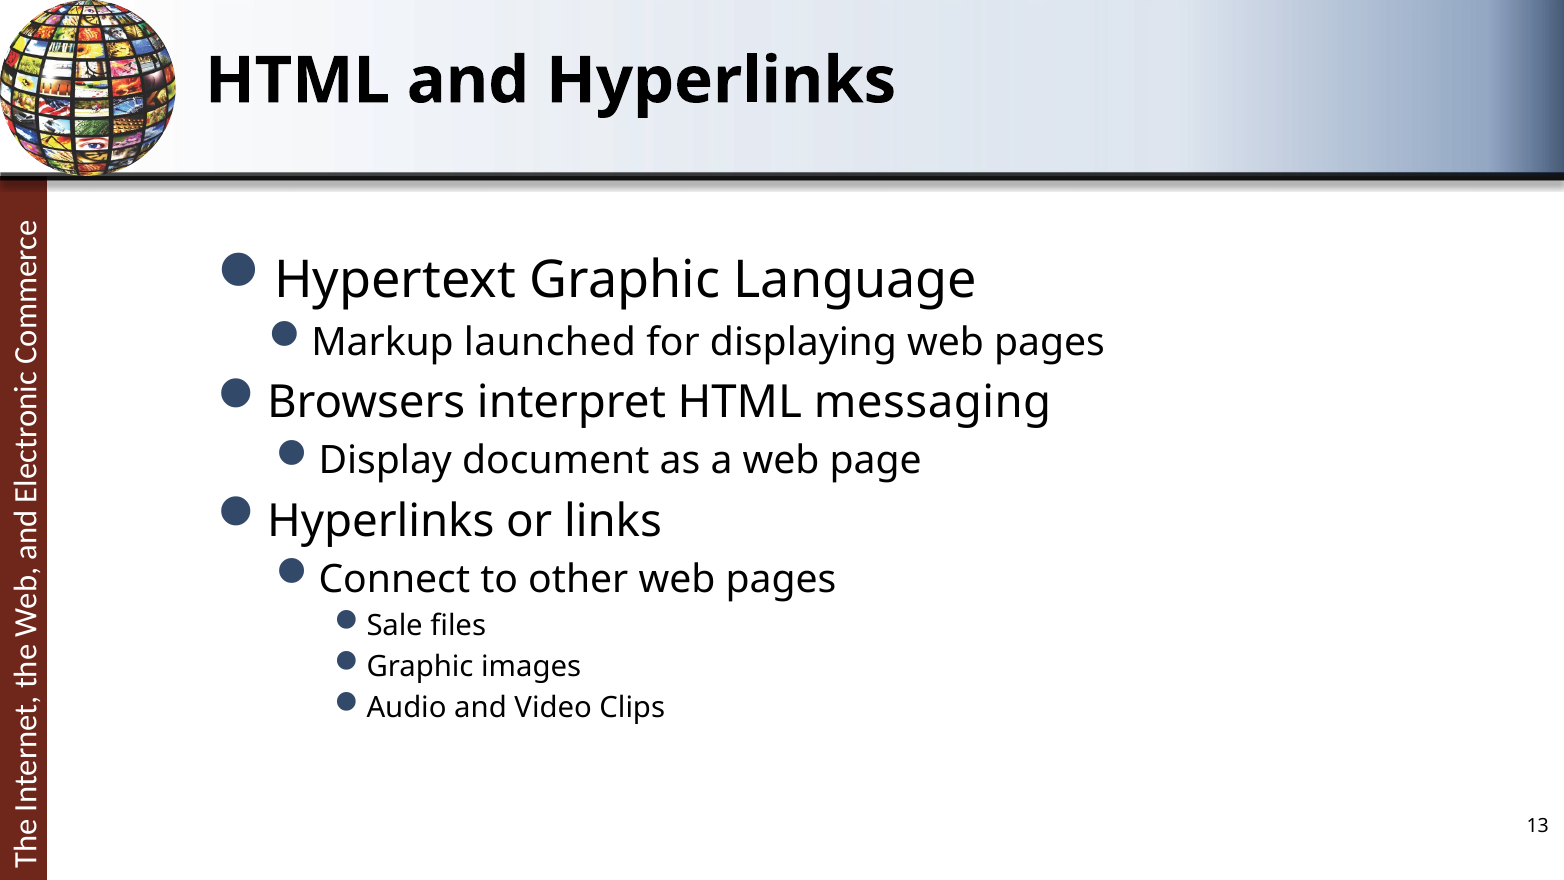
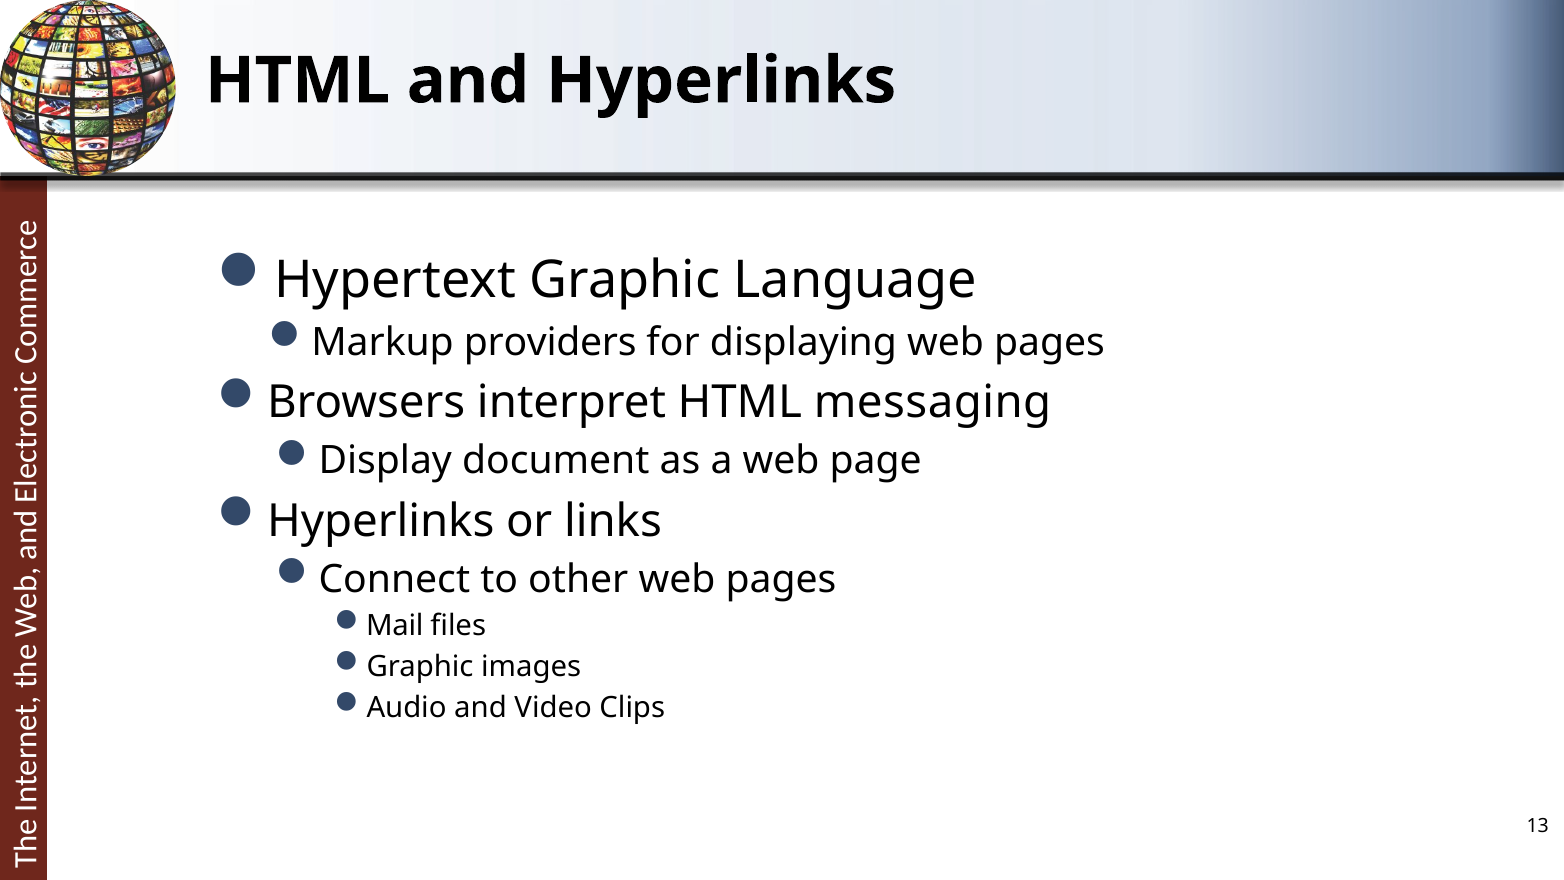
launched: launched -> providers (550, 342)
Sale: Sale -> Mail (395, 625)
